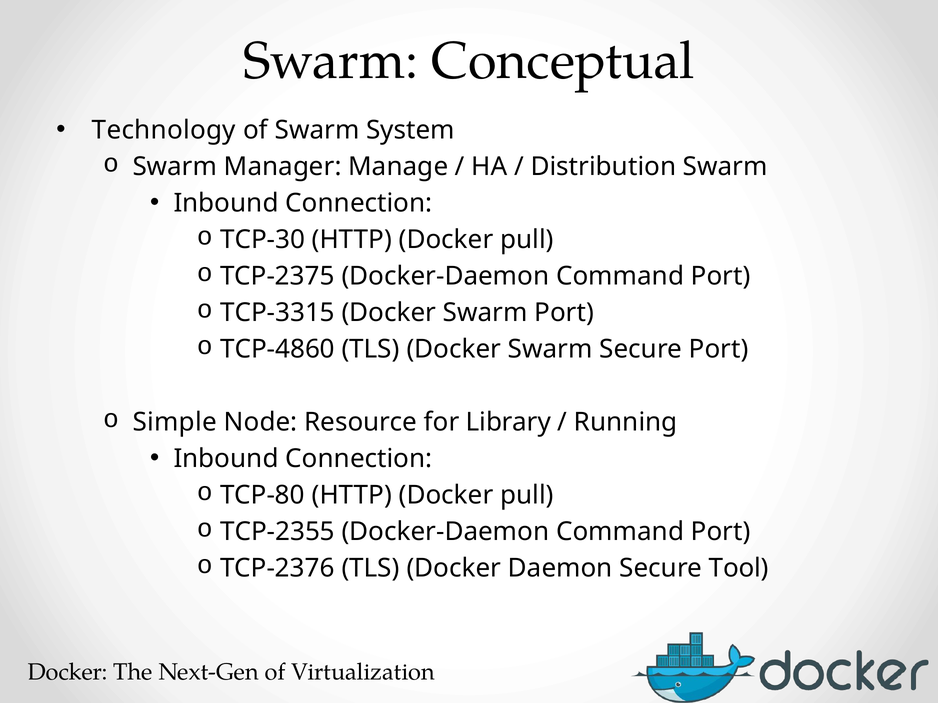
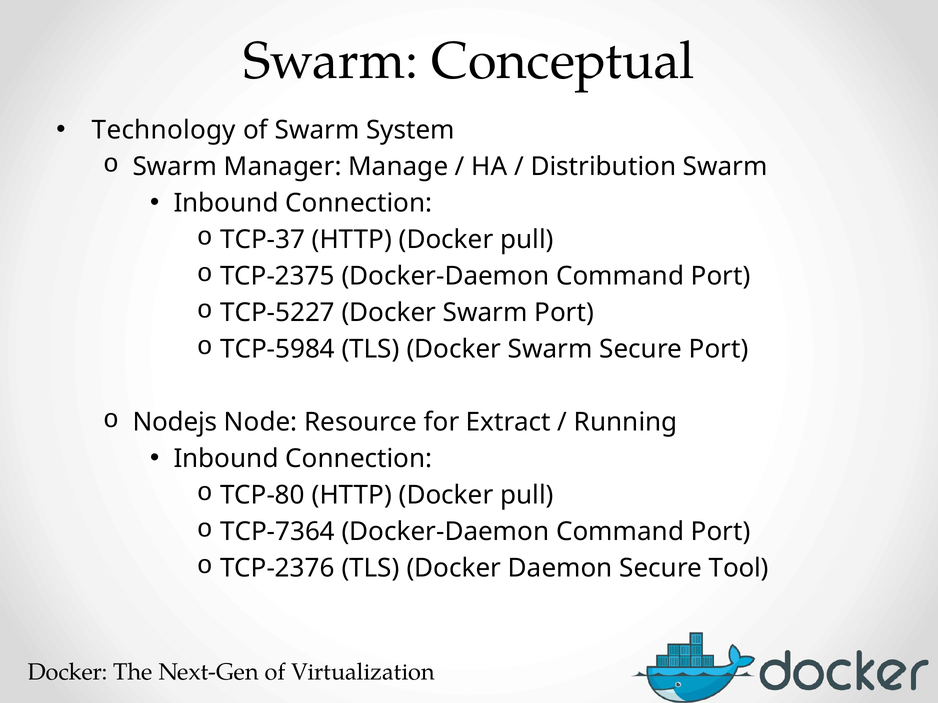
TCP-30: TCP-30 -> TCP-37 (263, 240)
TCP-3315: TCP-3315 -> TCP-5227 (278, 313)
TCP-4860: TCP-4860 -> TCP-5984 (278, 349)
Simple: Simple -> Nodejs (175, 422)
Library: Library -> Extract (508, 422)
TCP-2355: TCP-2355 -> TCP-7364 (278, 532)
